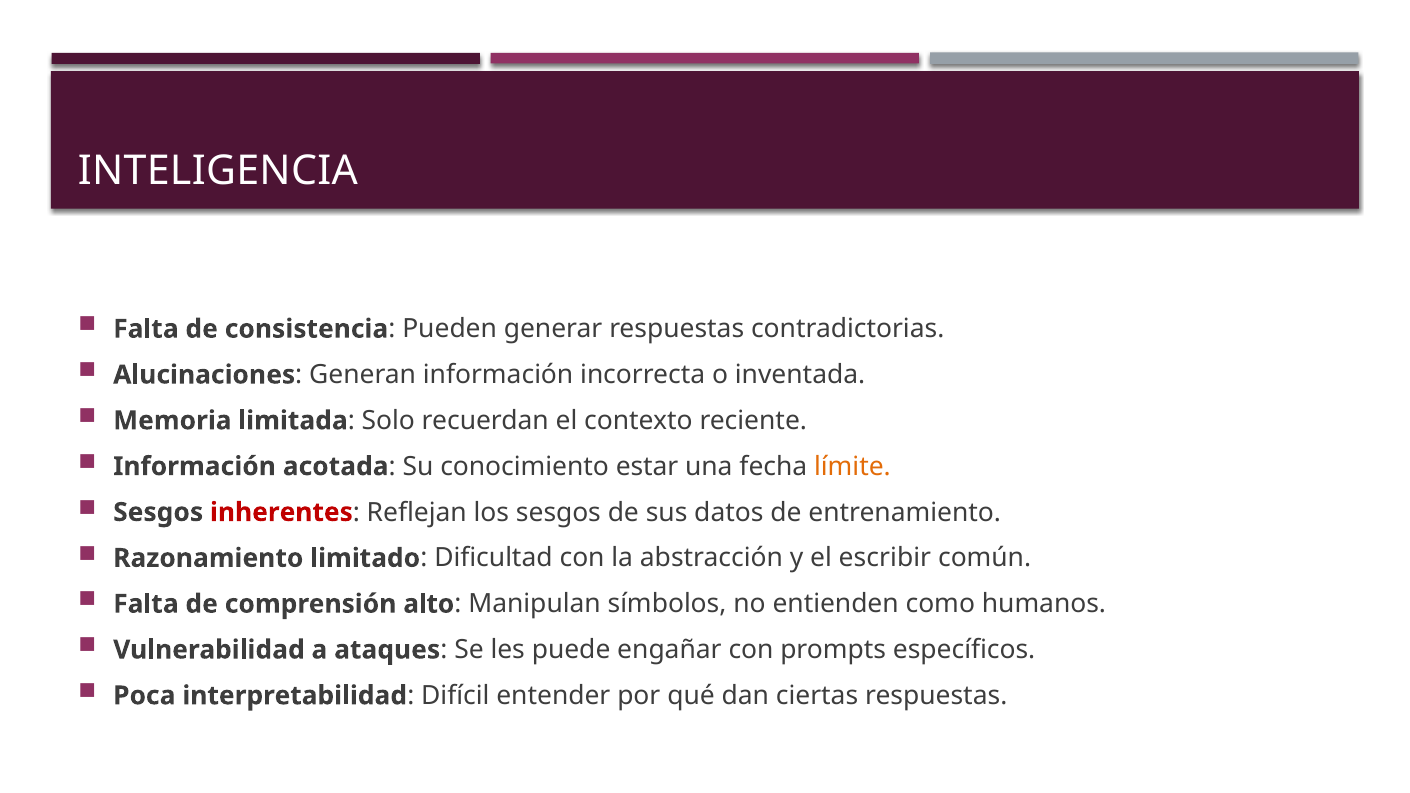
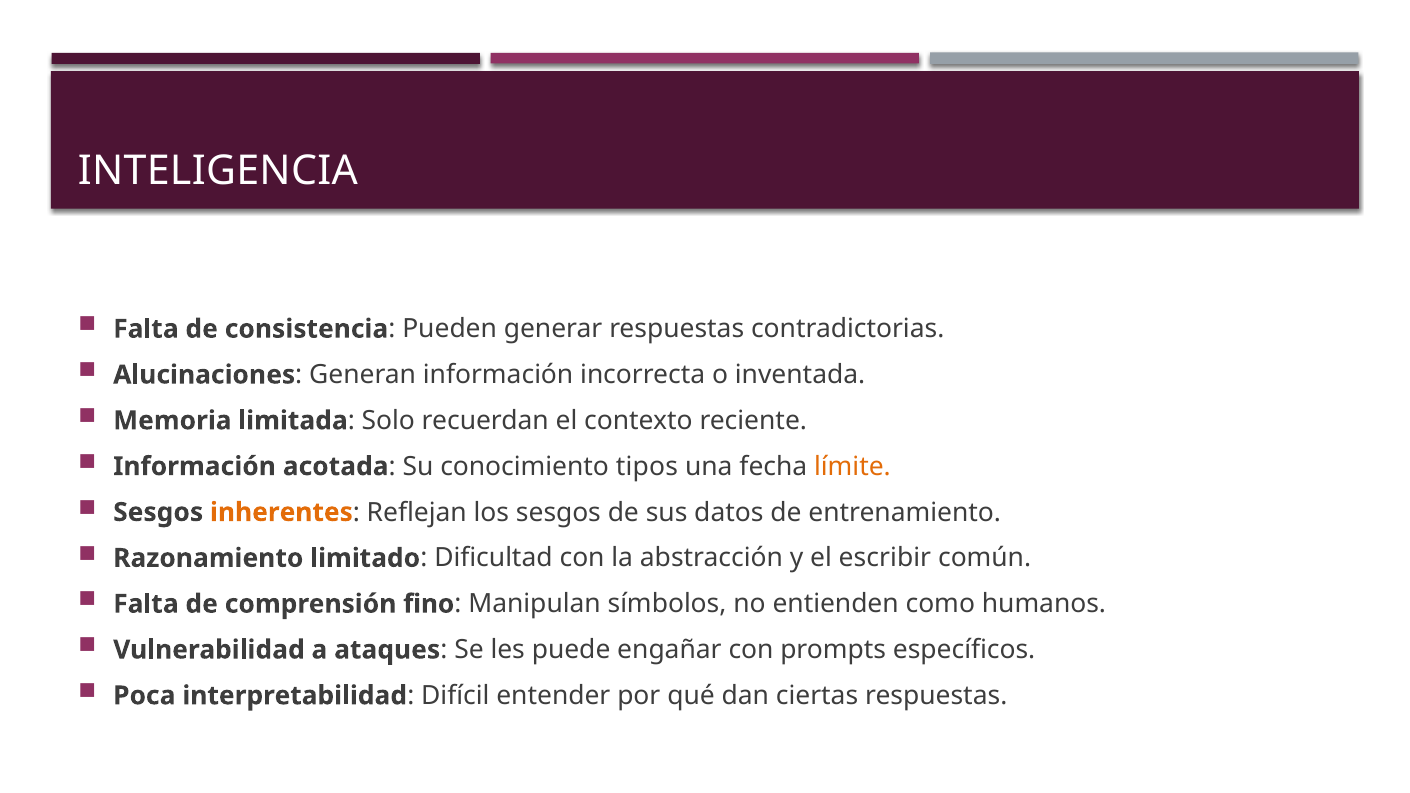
estar: estar -> tipos (647, 467)
inherentes colour: red -> orange (281, 512)
alto: alto -> fino (429, 604)
